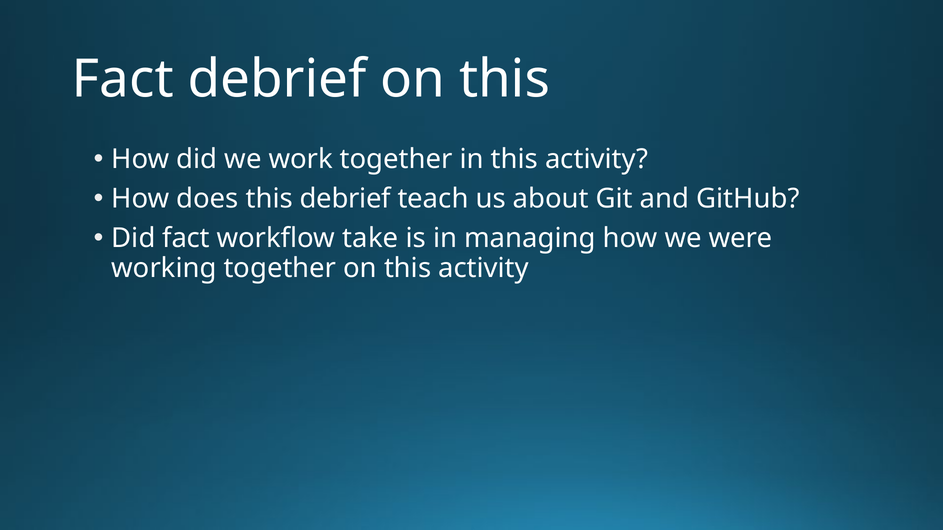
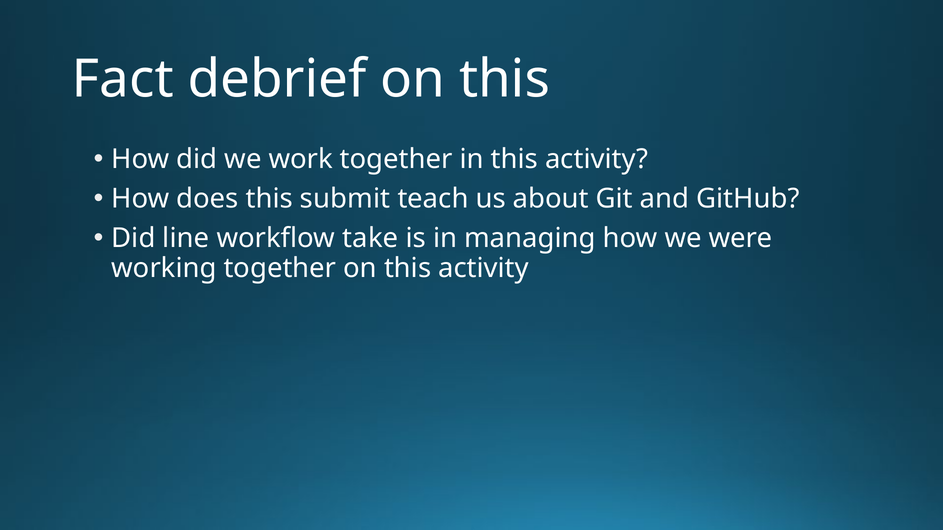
this debrief: debrief -> submit (345, 199)
Did fact: fact -> line (186, 239)
